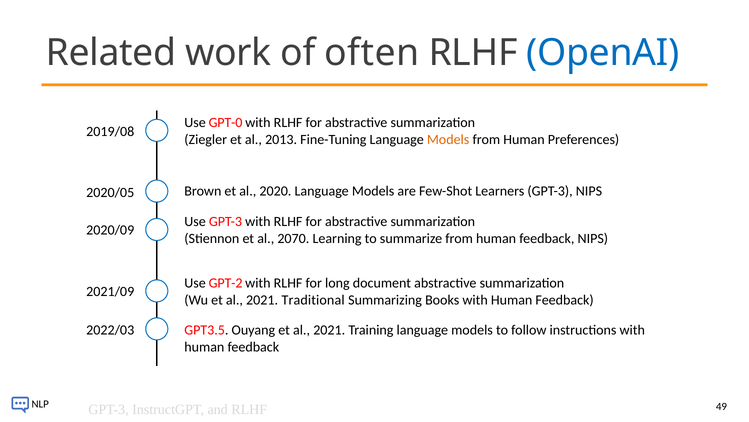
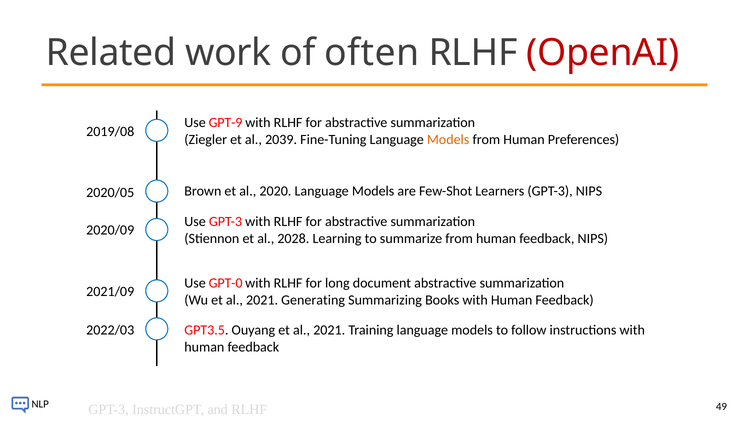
OpenAI colour: blue -> red (603, 53)
GPT-0: GPT-0 -> GPT-9 (226, 122)
2013: 2013 -> 2039 (281, 139)
2070: 2070 -> 2028 (293, 238)
GPT-2: GPT-2 -> GPT-0 (226, 283)
Traditional: Traditional -> Generating (313, 300)
